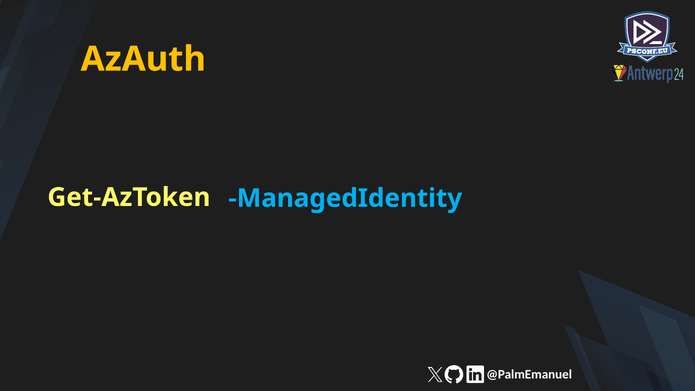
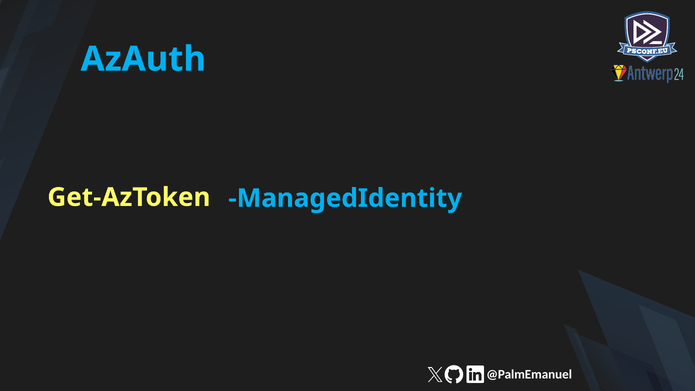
AzAuth colour: yellow -> light blue (143, 59)
